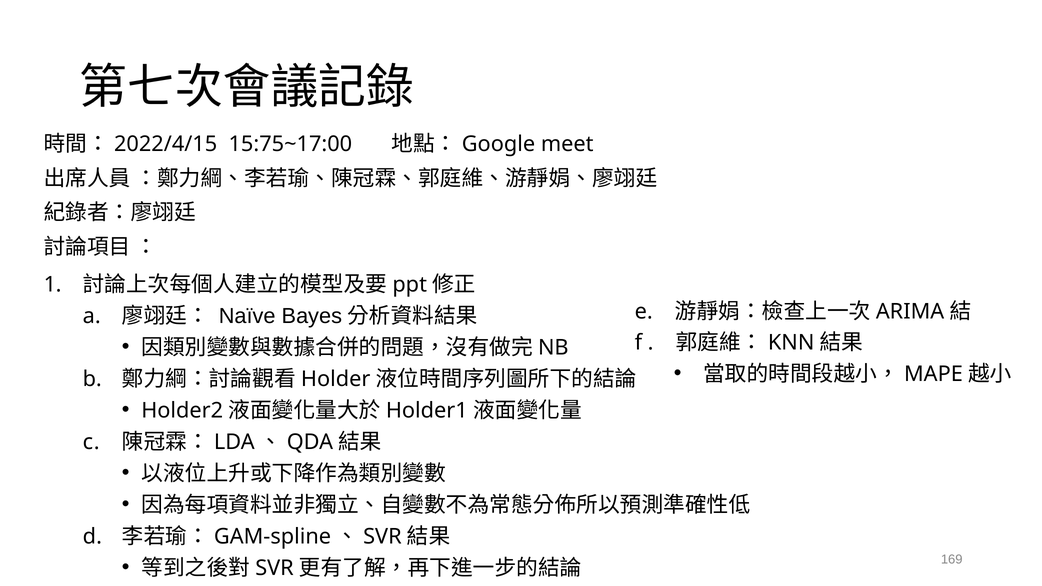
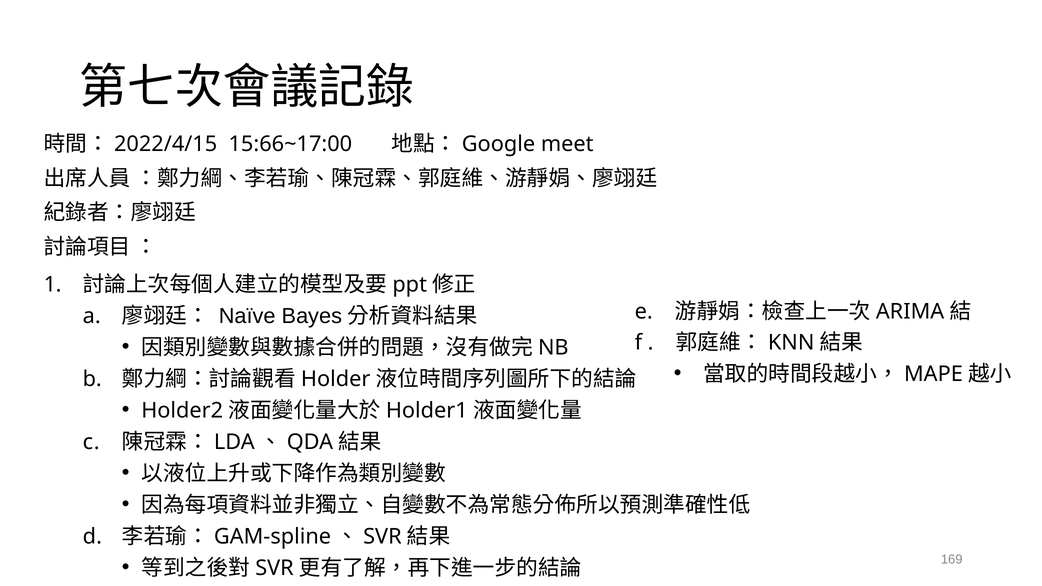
15:75~17:00: 15:75~17:00 -> 15:66~17:00 (290, 144)
